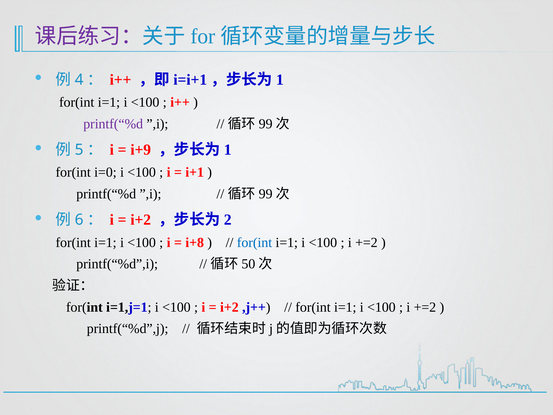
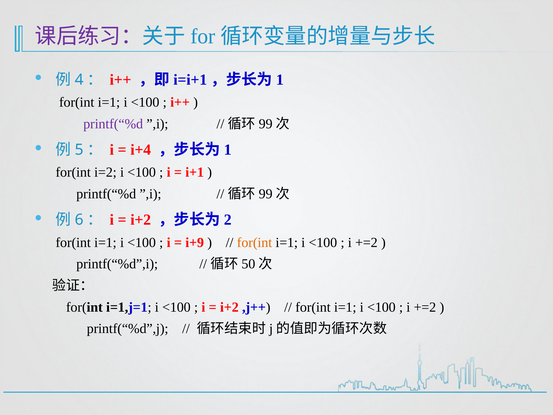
i+9: i+9 -> i+4 (141, 150)
i=0: i=0 -> i=2 (105, 172)
i+8: i+8 -> i+9 (195, 242)
for(int colour: blue -> orange (254, 242)
